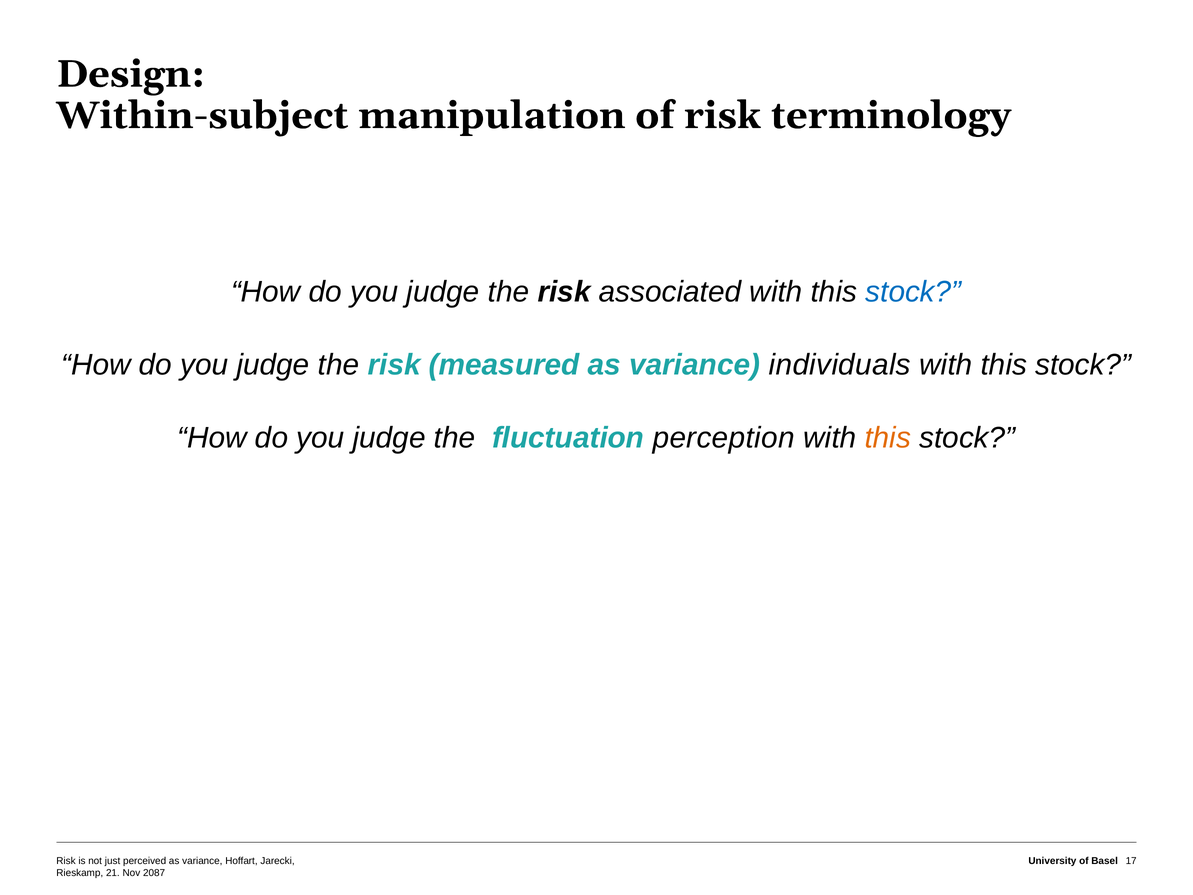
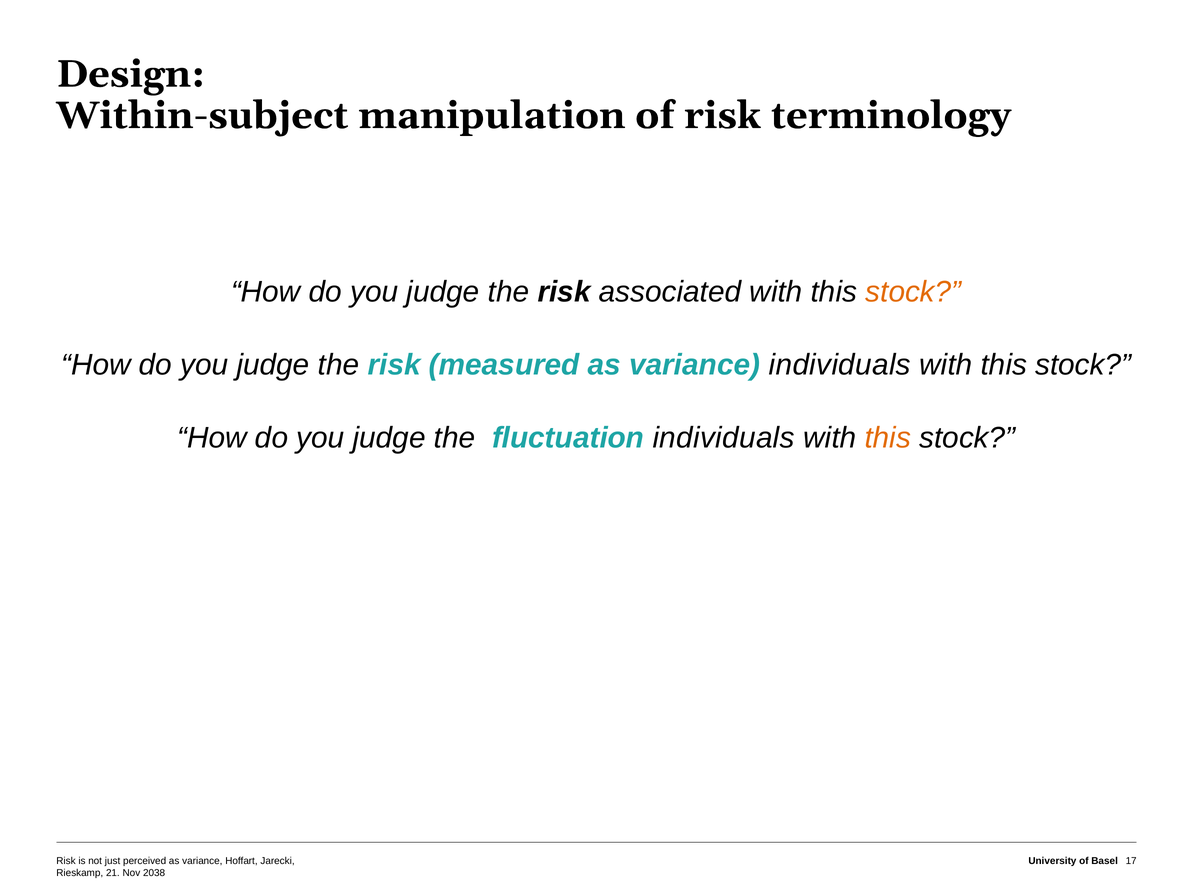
stock colour: blue -> orange (913, 292)
fluctuation perception: perception -> individuals (724, 438)
2087: 2087 -> 2038 (154, 873)
